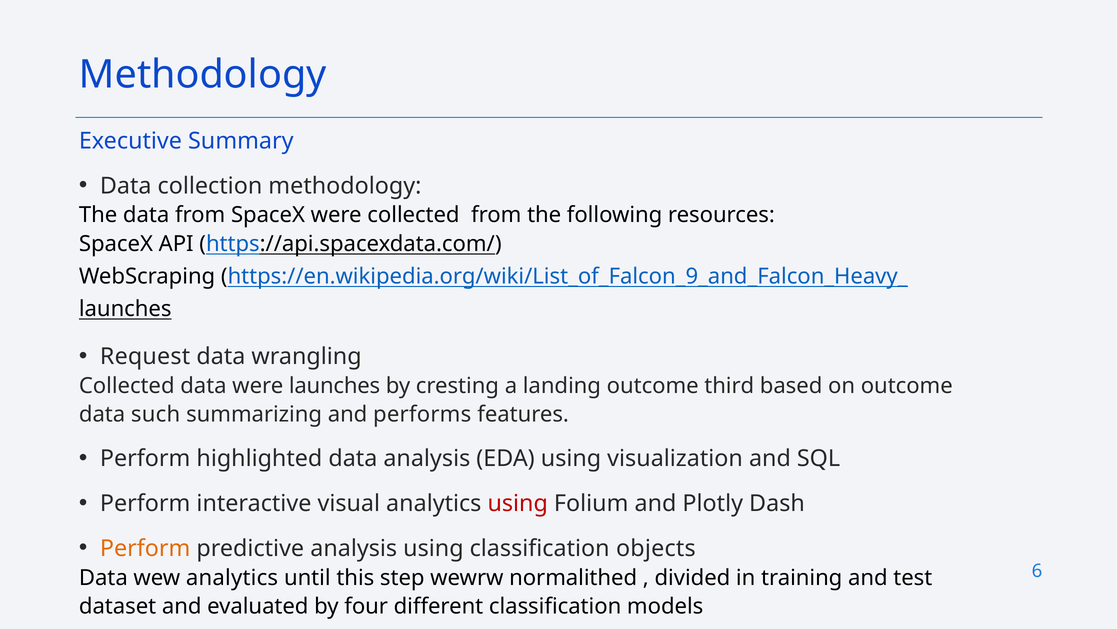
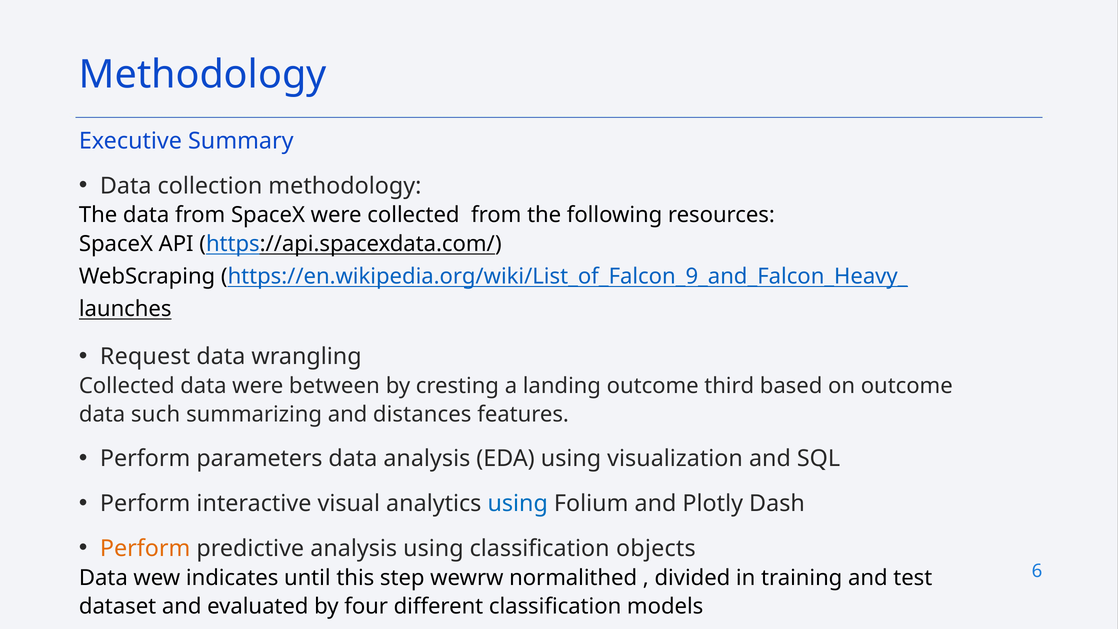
were launches: launches -> between (334, 386)
performs: performs -> distances (422, 414)
highlighted: highlighted -> parameters (259, 459)
using colour: red -> blue (518, 503)
wew analytics: analytics -> indicates (232, 578)
